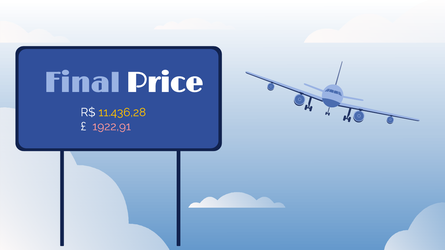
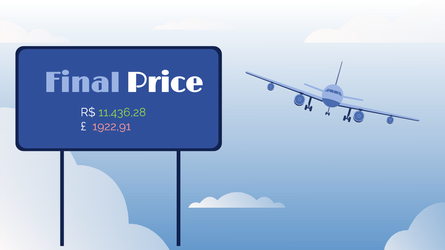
11.436,28 colour: yellow -> light green (122, 112)
